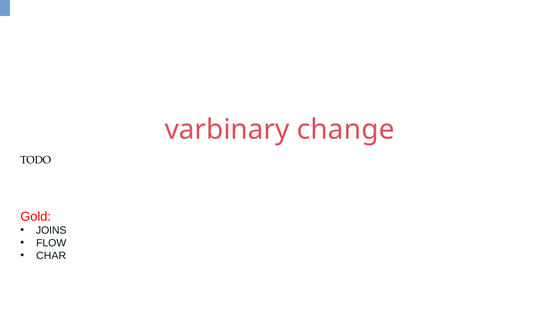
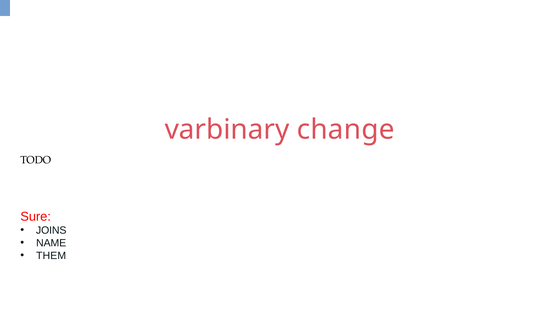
Gold: Gold -> Sure (36, 217)
FLOW: FLOW -> NAME (51, 243)
CHAR: CHAR -> THEM (51, 256)
